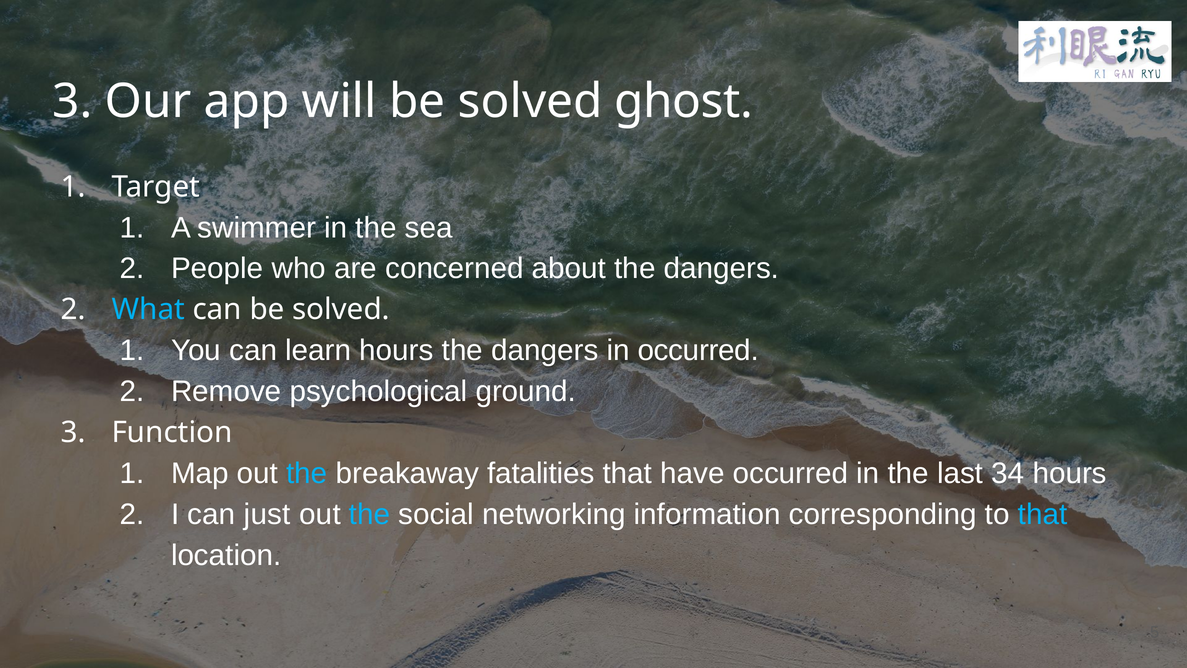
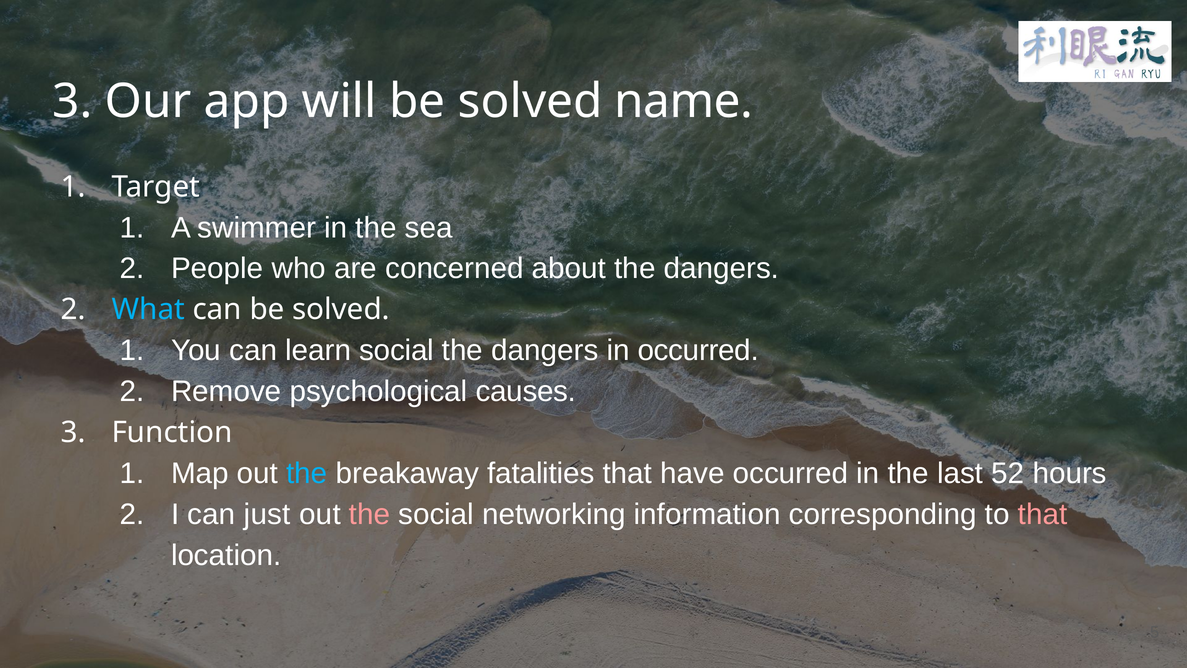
ghost: ghost -> name (684, 102)
learn hours: hours -> social (397, 350)
ground: ground -> causes (526, 391)
34: 34 -> 52 (1008, 473)
the colour: light blue -> pink (369, 514)
that colour: light blue -> pink (1043, 514)
